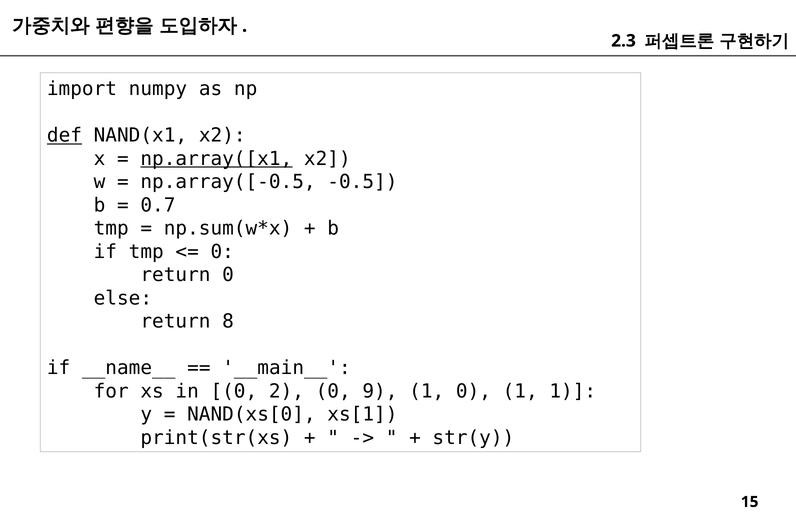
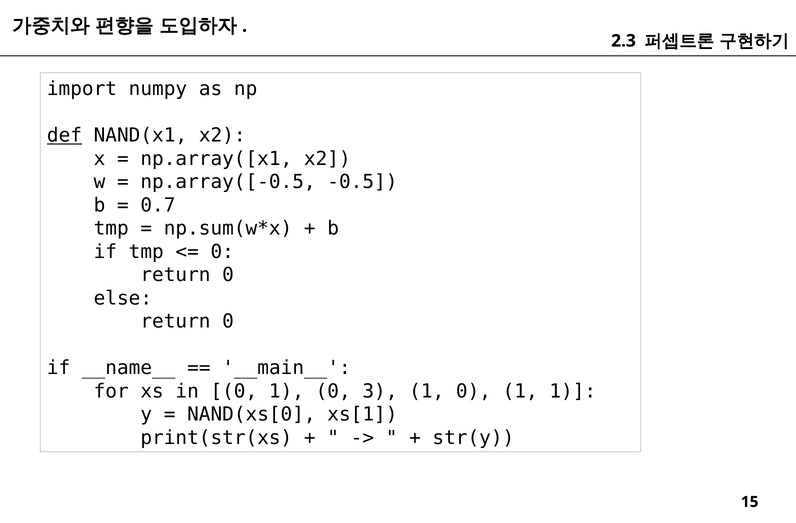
np.array([x1 underline: present -> none (216, 159)
8: 8 -> 0 (228, 321)
in 0 2: 2 -> 1 (286, 391)
9: 9 -> 3 (380, 391)
